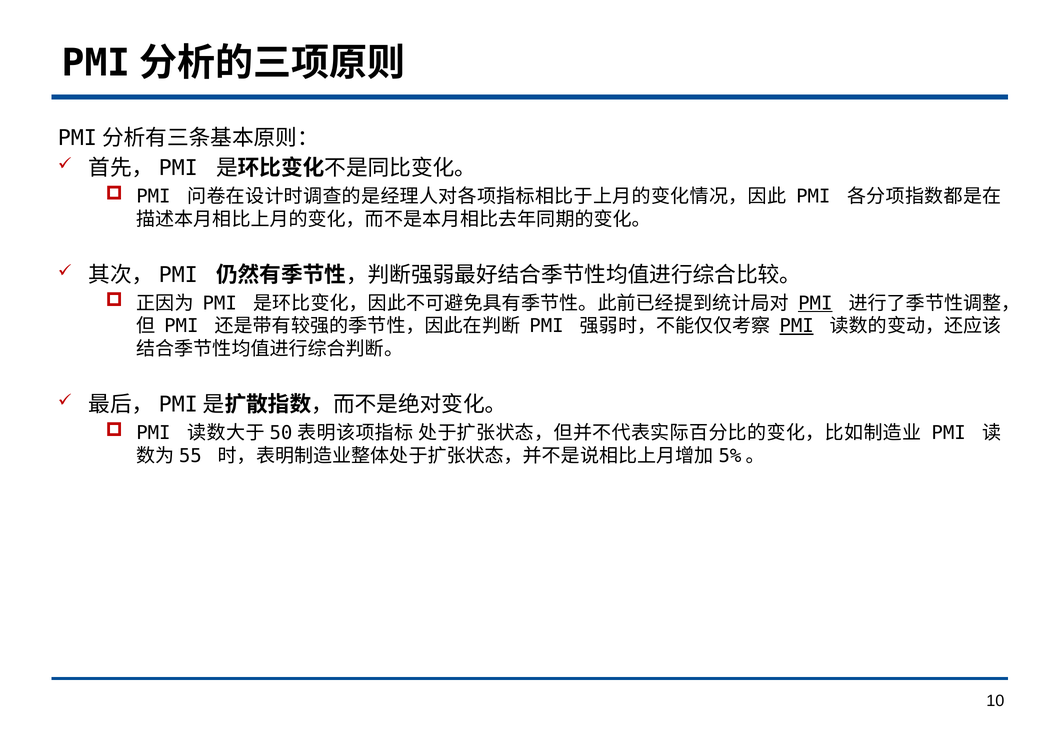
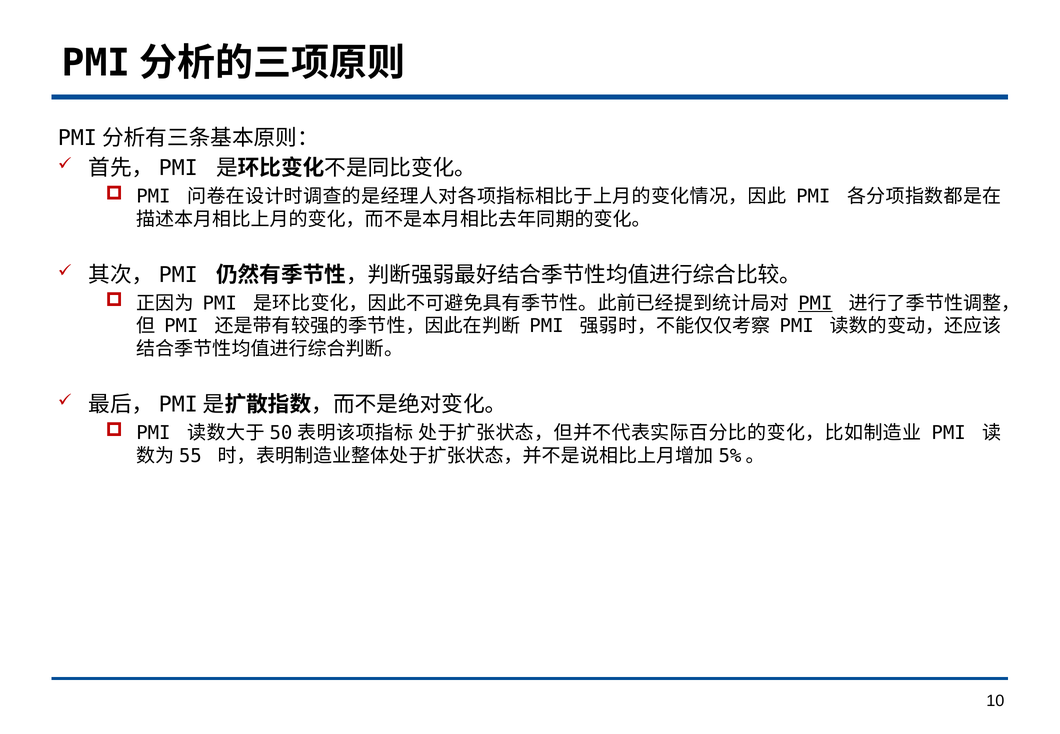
PMI underline: present -> none (797, 326)
